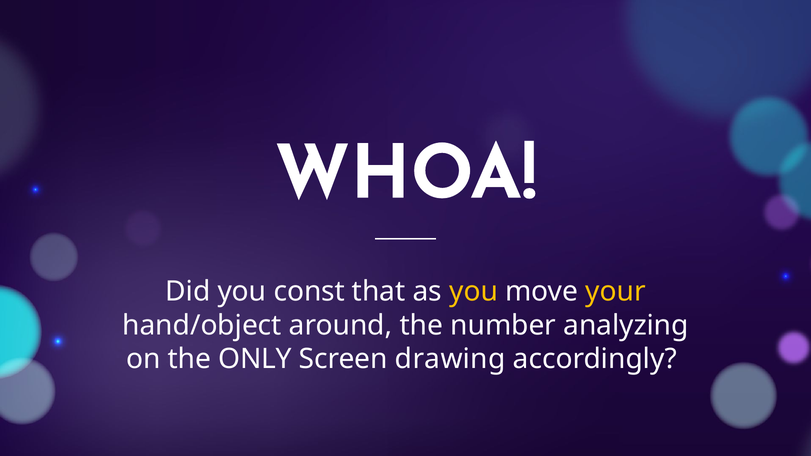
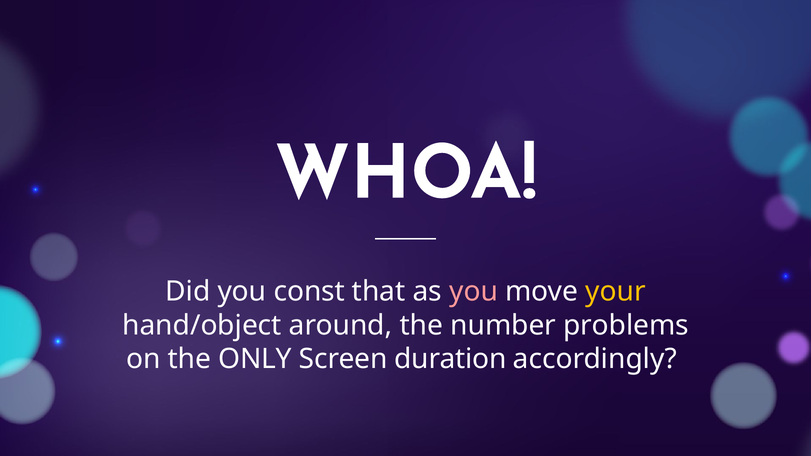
you colour: yellow -> pink (474, 292)
analyzing: analyzing -> problems (626, 325)
drawing: drawing -> duration (450, 359)
